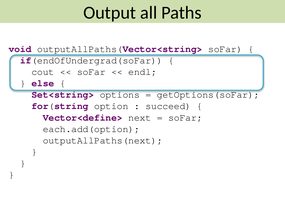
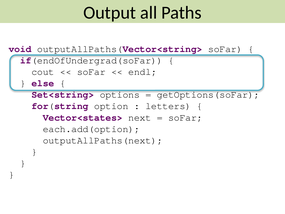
succeed: succeed -> letters (168, 106)
Vector<define>: Vector<define> -> Vector<states> (83, 117)
